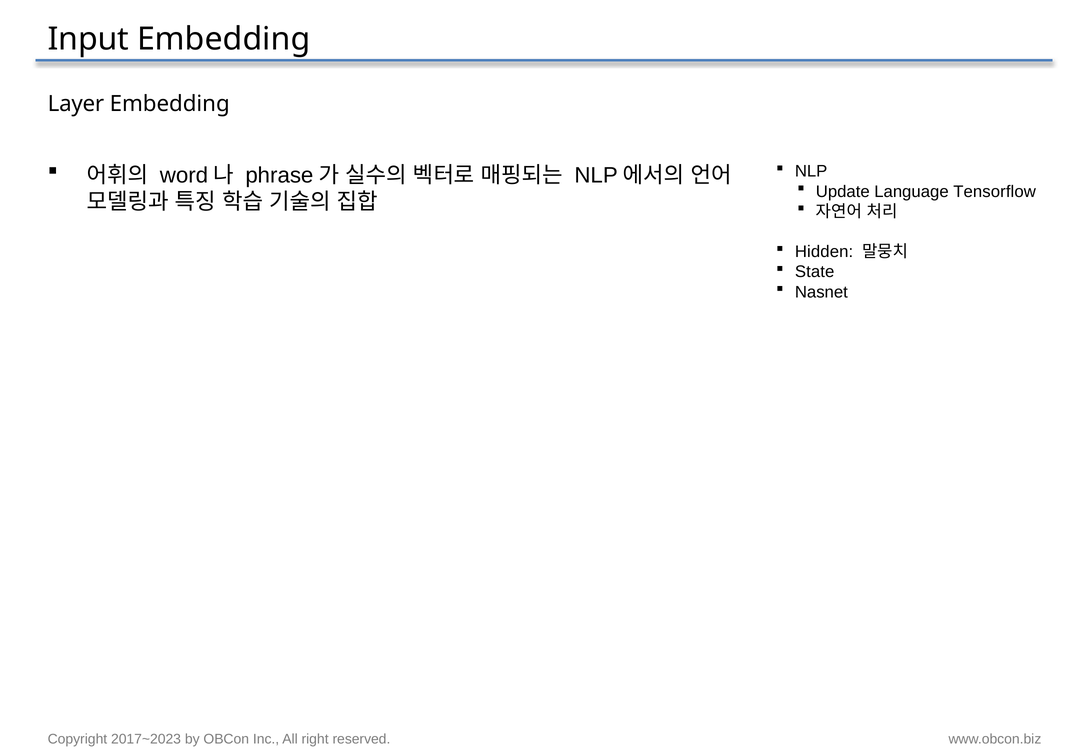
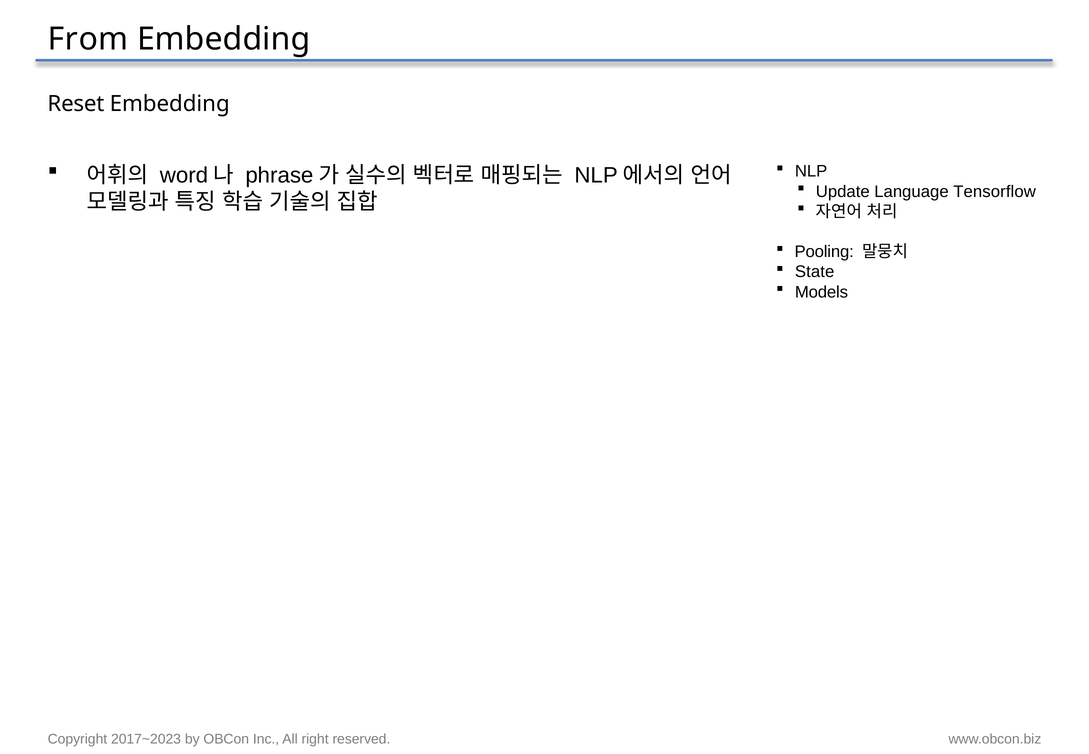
Input: Input -> From (88, 39)
Layer: Layer -> Reset (76, 104)
Hidden: Hidden -> Pooling (824, 252)
Nasnet: Nasnet -> Models (821, 292)
